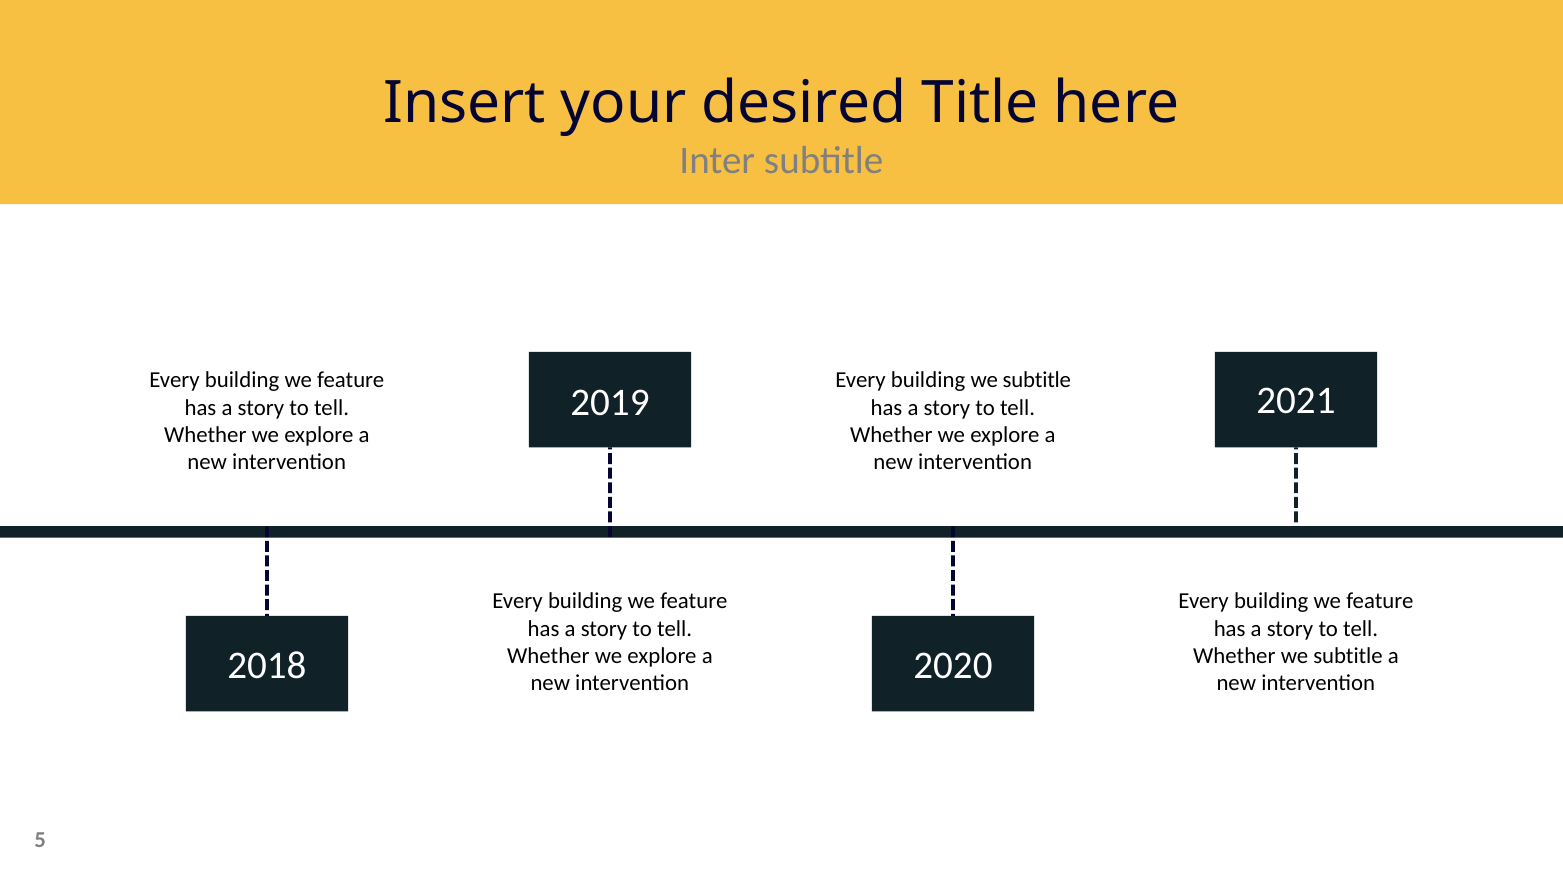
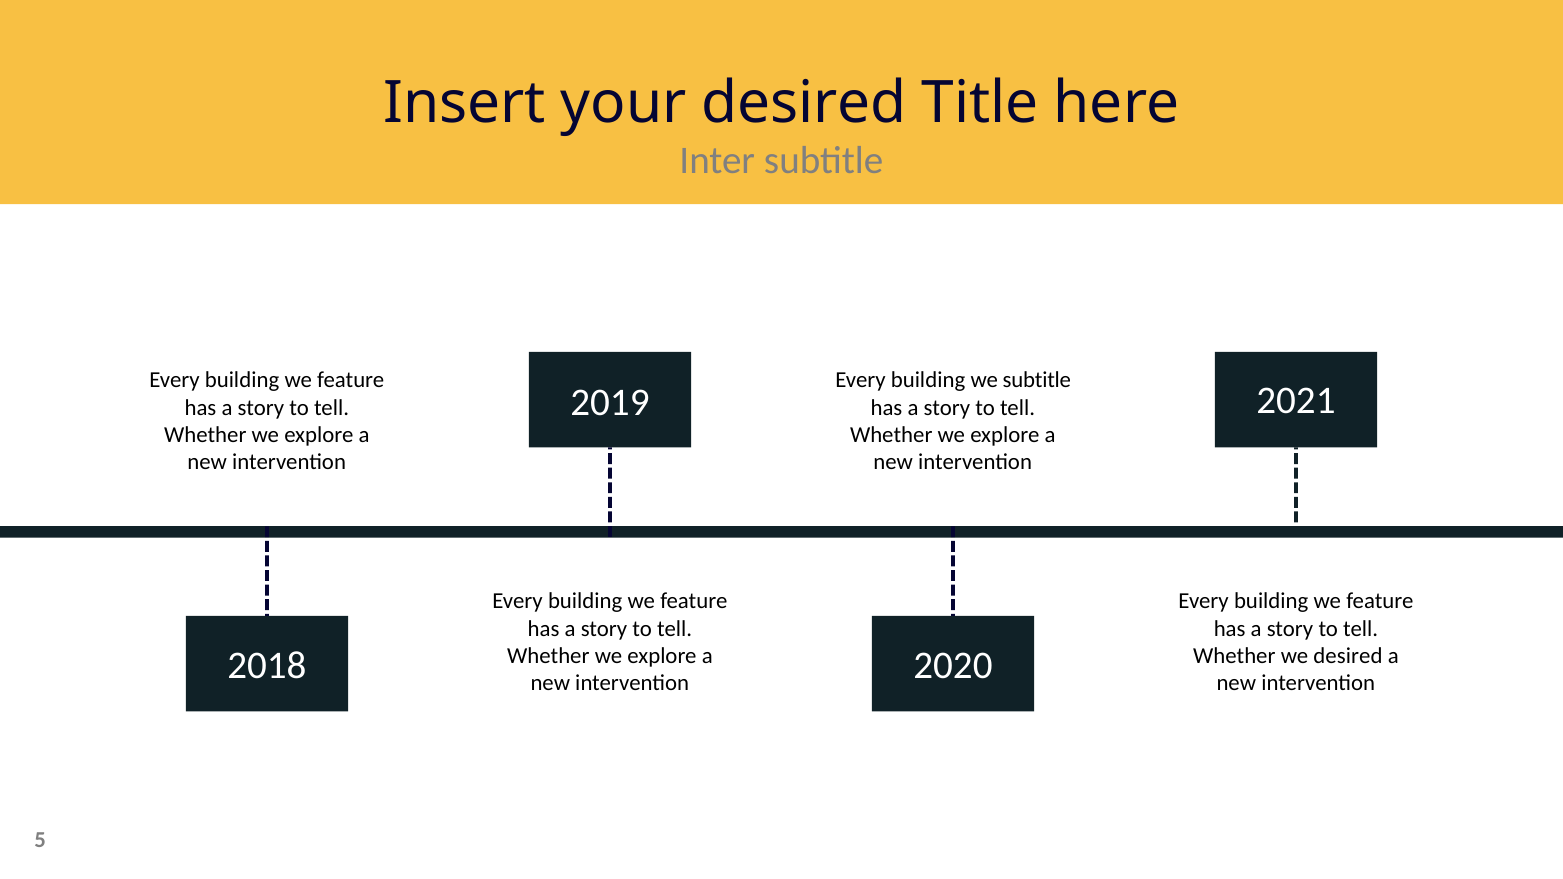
Whether we subtitle: subtitle -> desired (1348, 656)
